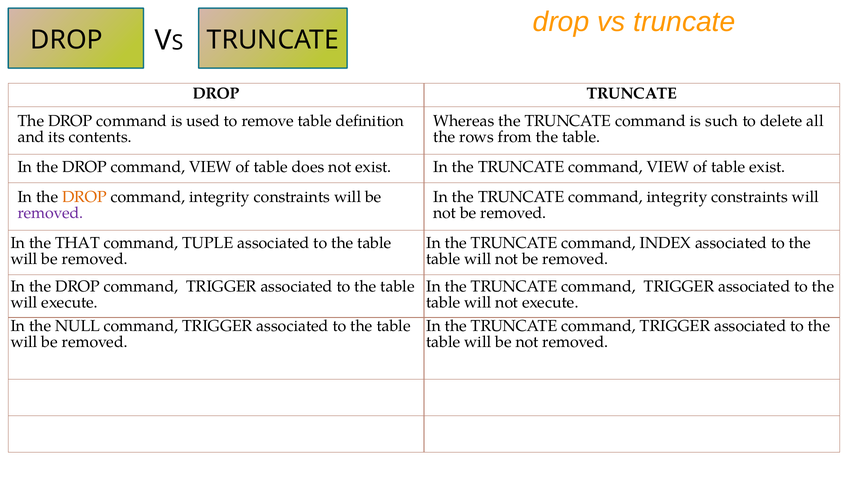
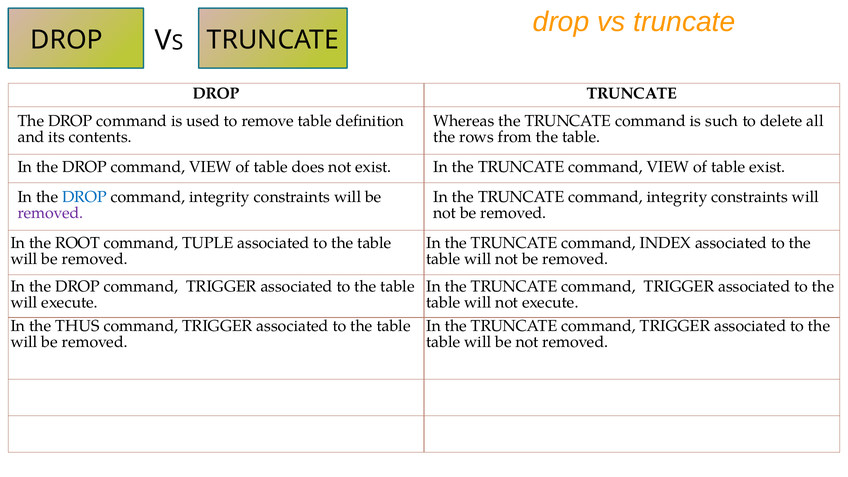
DROP colour: orange -> blue (85, 197)
THAT: THAT -> ROOT (78, 243)
NULL: NULL -> THUS (77, 326)
